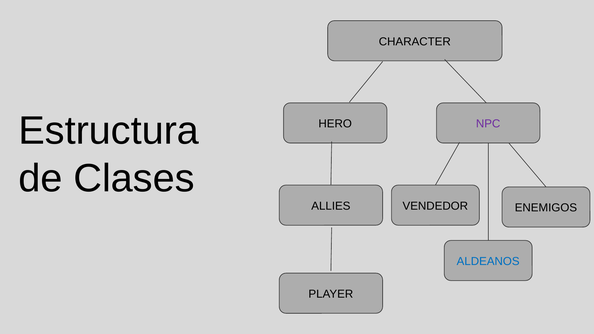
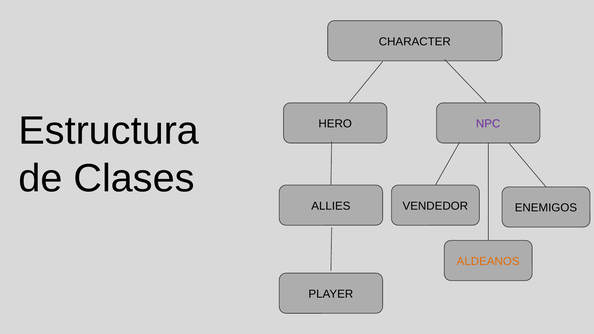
ALDEANOS colour: blue -> orange (488, 261)
